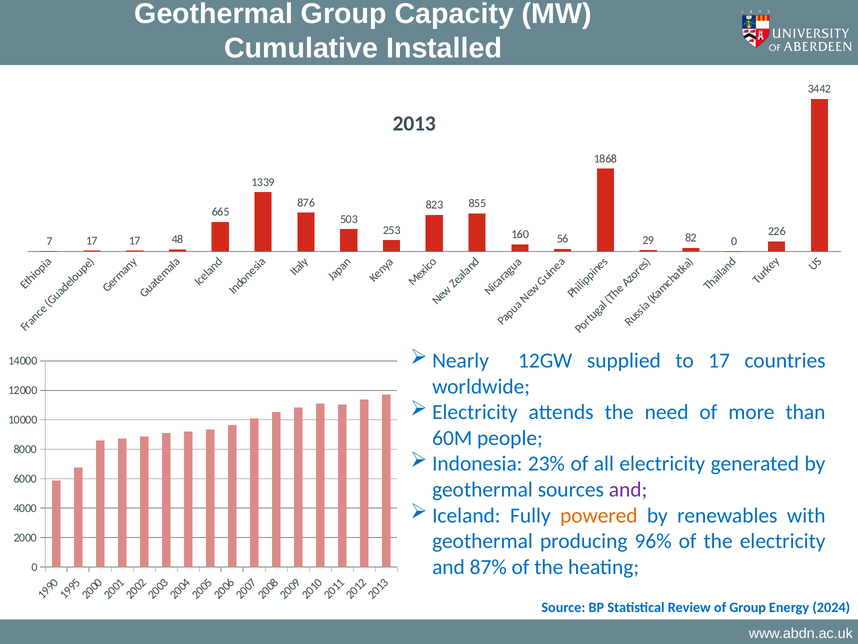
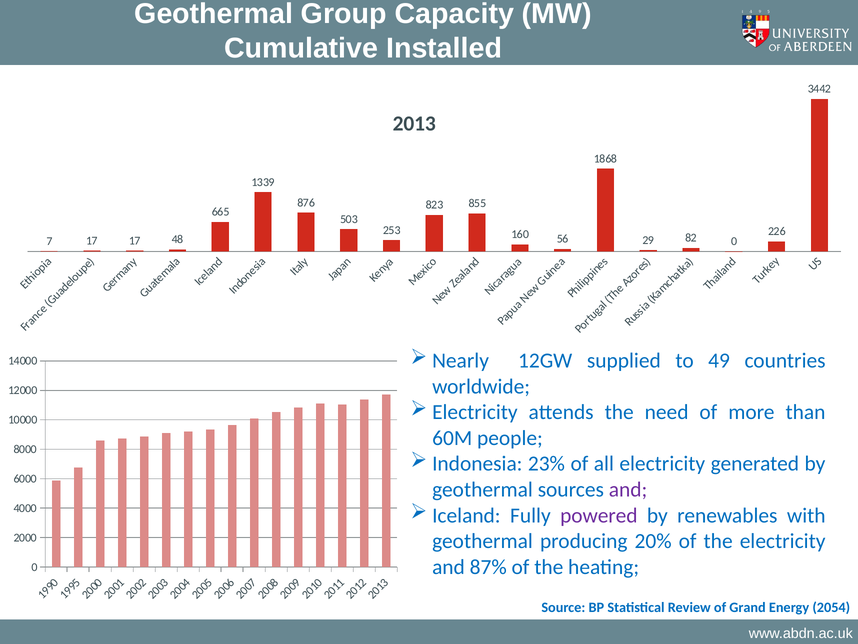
to 17: 17 -> 49 (719, 361)
powered colour: orange -> purple (599, 515)
96%: 96% -> 20% (653, 541)
of Group: Group -> Grand (748, 607)
2024: 2024 -> 2054 (831, 607)
